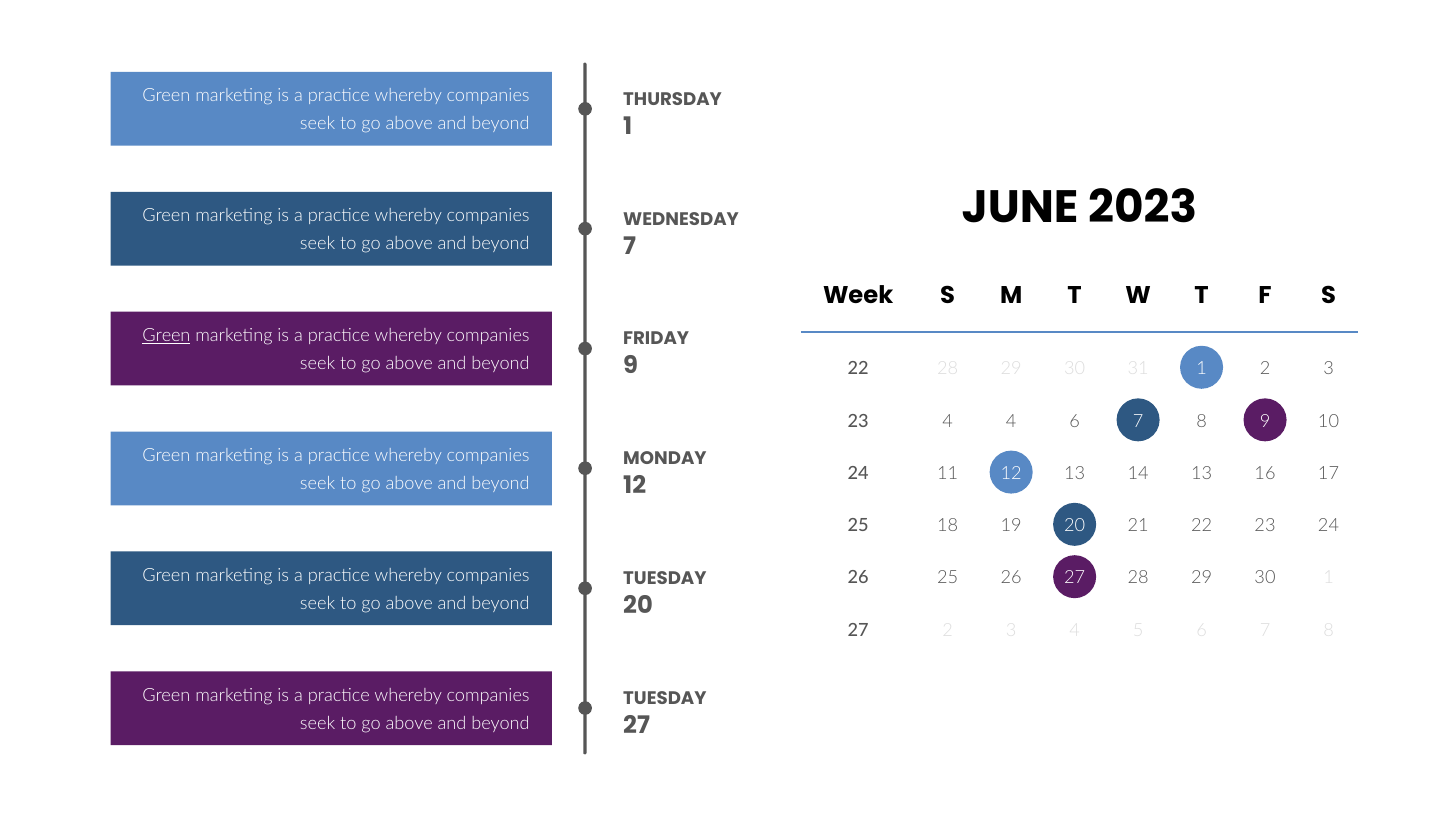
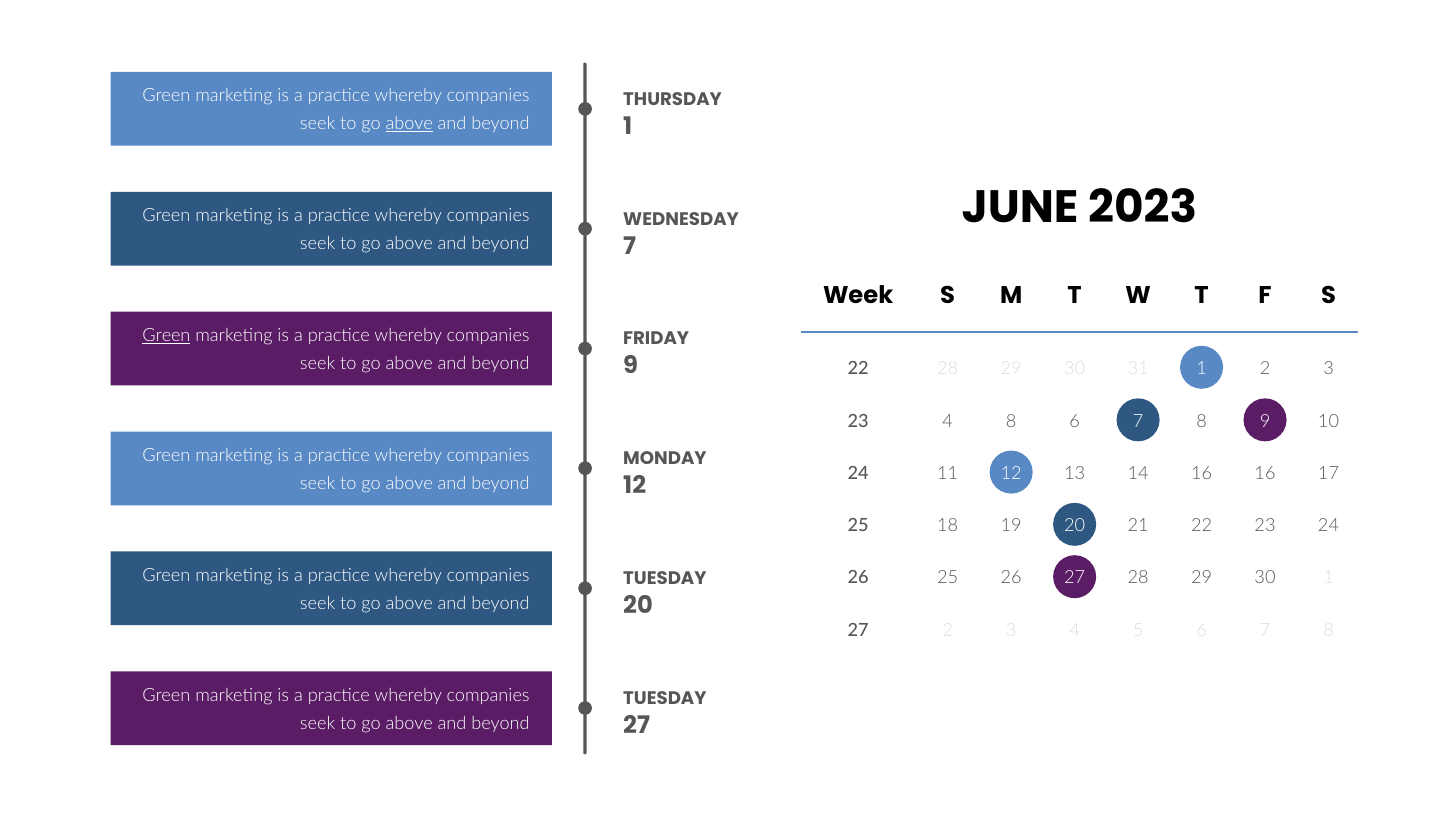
above underline: none -> present (409, 124)
4 4: 4 -> 8 (1011, 421)
14 13: 13 -> 16 (1202, 474)
